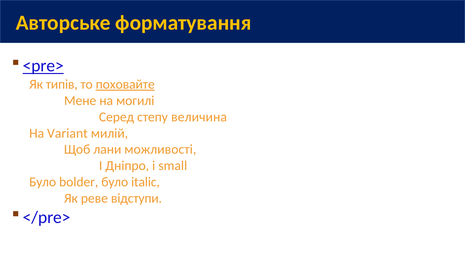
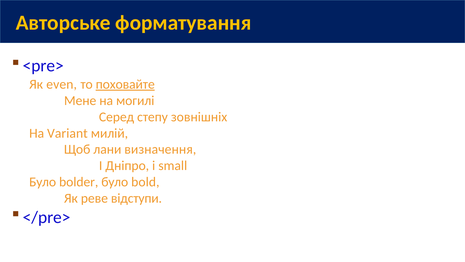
<pre> underline: present -> none (43, 66)
типів: типів -> even (62, 84)
величина: величина -> зовнішніх (199, 117)
можливості: можливості -> визначення (160, 149)
italic: italic -> bold (145, 182)
